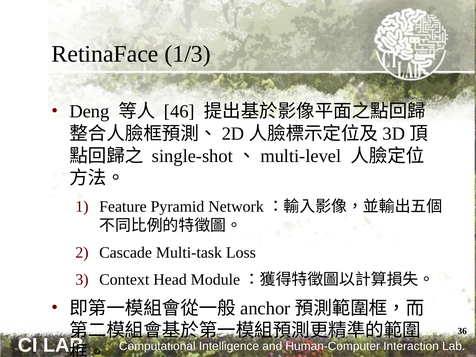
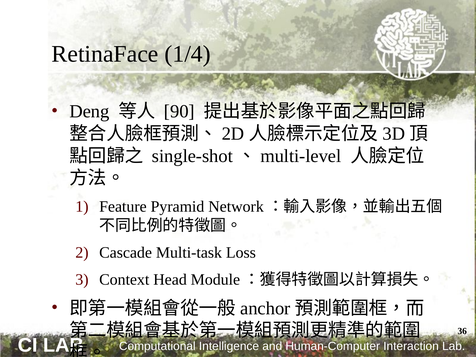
1/3: 1/3 -> 1/4 (188, 54)
46: 46 -> 90 (179, 111)
